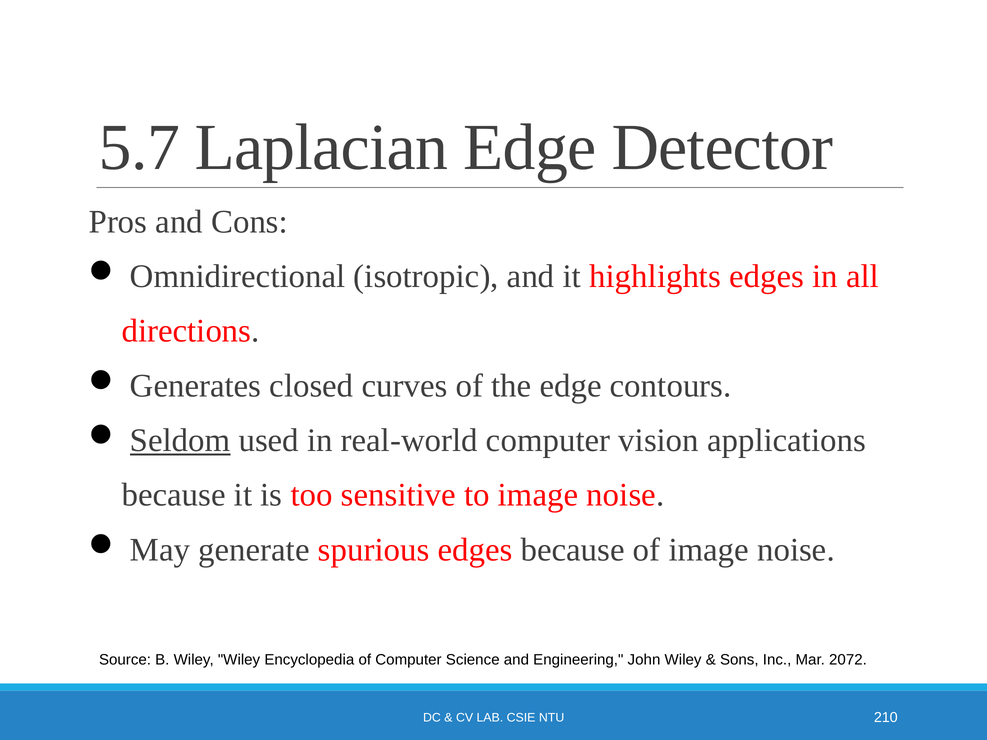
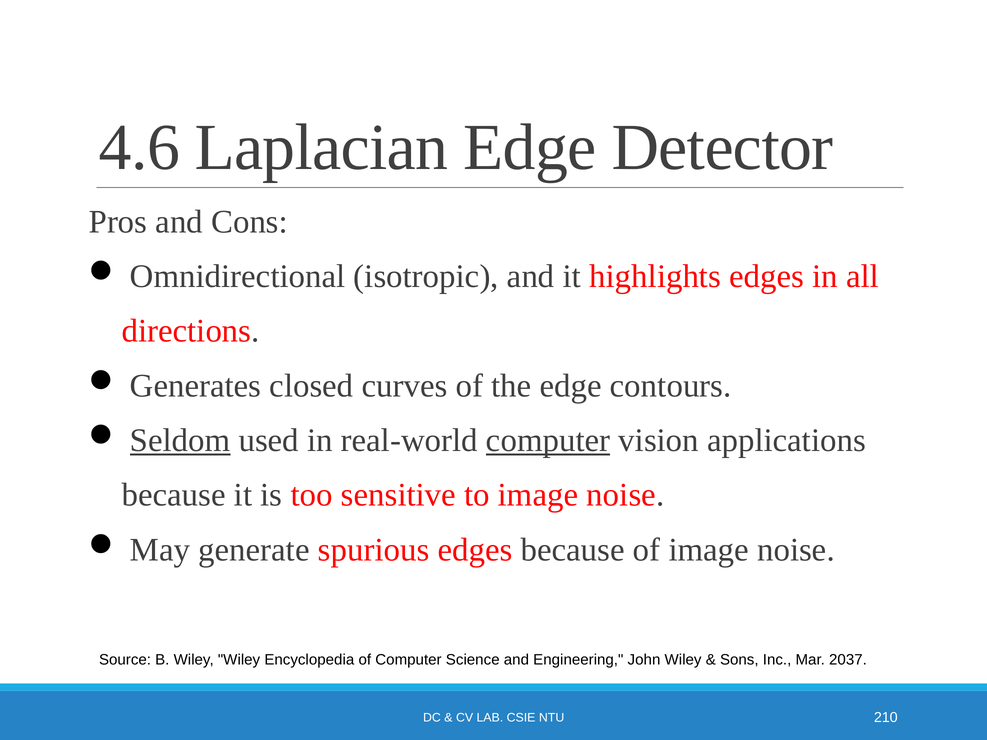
5.7: 5.7 -> 4.6 (139, 147)
computer underline: none -> present (548, 441)
2072: 2072 -> 2037 (848, 660)
